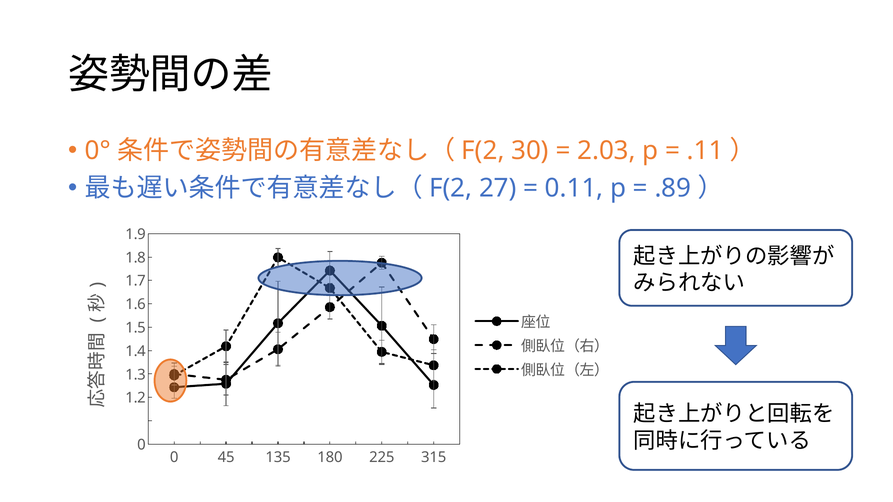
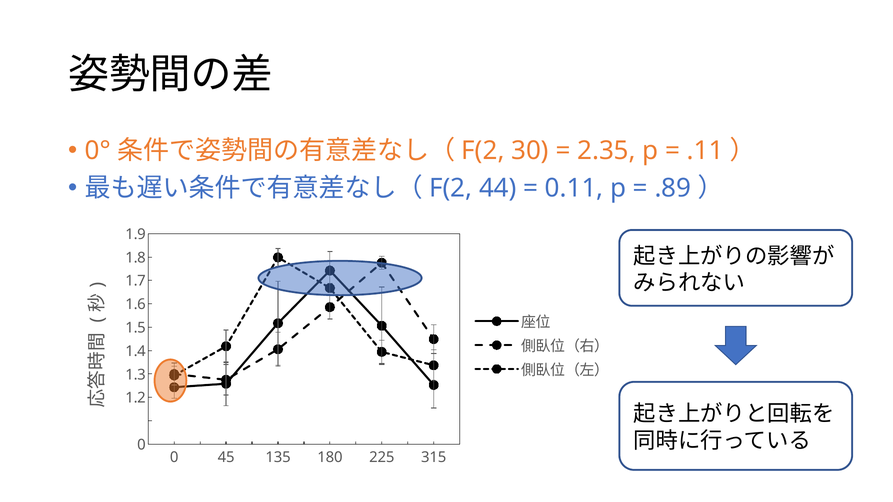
2.03: 2.03 -> 2.35 (606, 151)
27: 27 -> 44 (498, 188)
